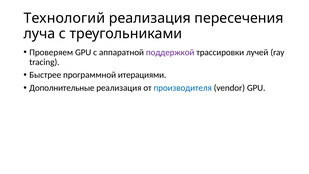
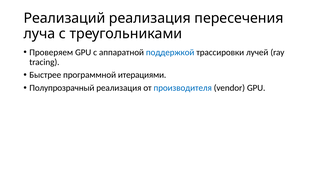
Технологий: Технологий -> Реализаций (64, 18)
поддержкой colour: purple -> blue (170, 52)
Дополнительные: Дополнительные -> Полупрозрачный (62, 88)
